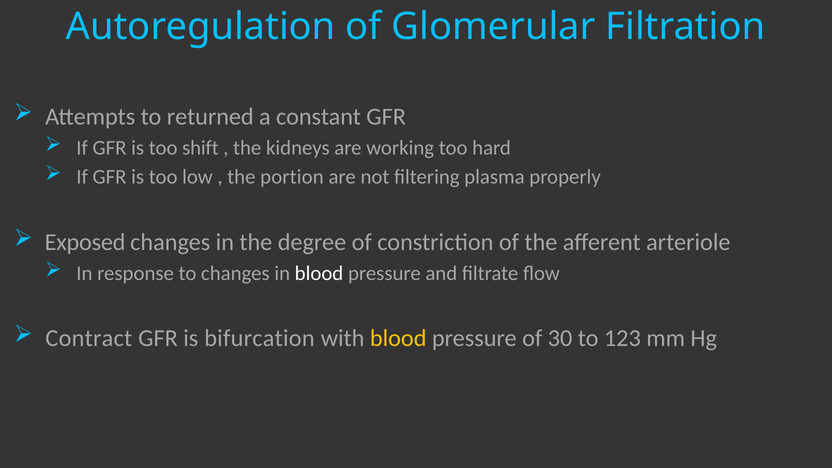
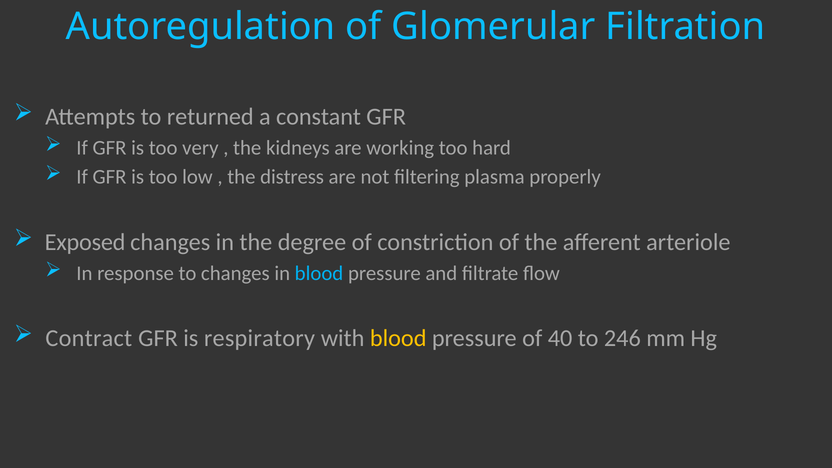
shift: shift -> very (200, 148)
portion: portion -> distress (292, 177)
blood colour: white -> light blue (319, 273)
bifurcation: bifurcation -> respiratory (259, 338)
30: 30 -> 40 (560, 338)
123: 123 -> 246 (622, 338)
